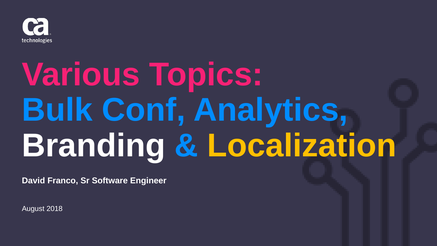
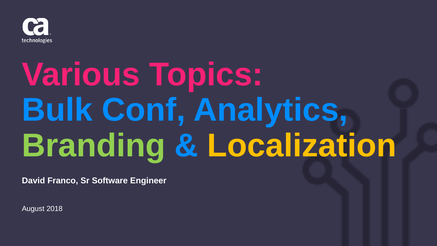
Branding colour: white -> light green (94, 145)
